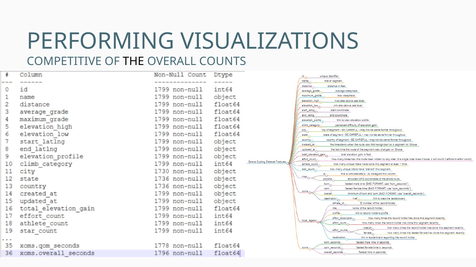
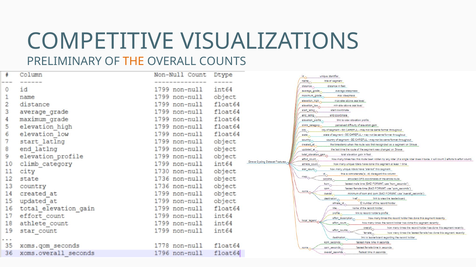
PERFORMING: PERFORMING -> COMPETITIVE (101, 42)
COMPETITIVE: COMPETITIVE -> PRELIMINARY (64, 62)
THE colour: black -> orange (133, 62)
